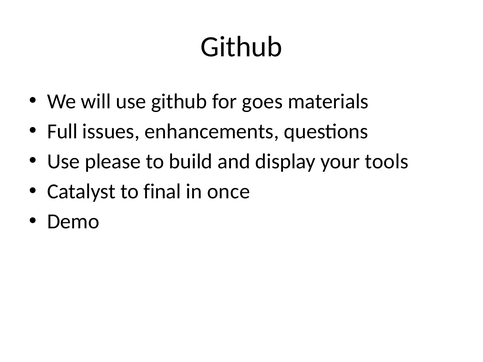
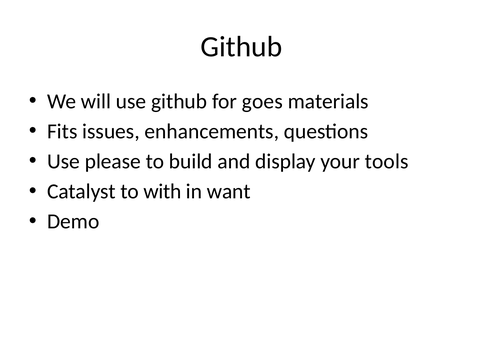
Full: Full -> Fits (62, 131)
final: final -> with (162, 192)
once: once -> want (229, 192)
